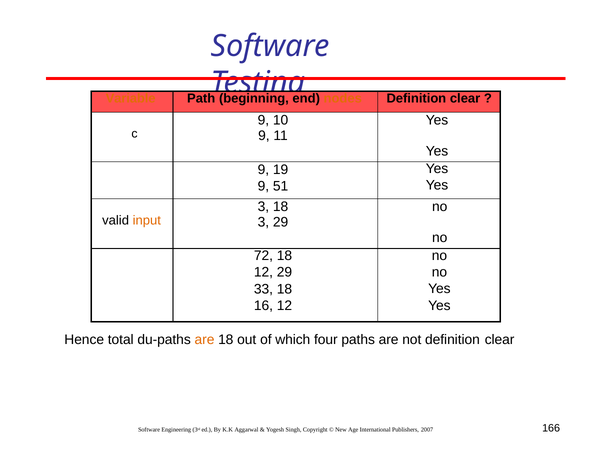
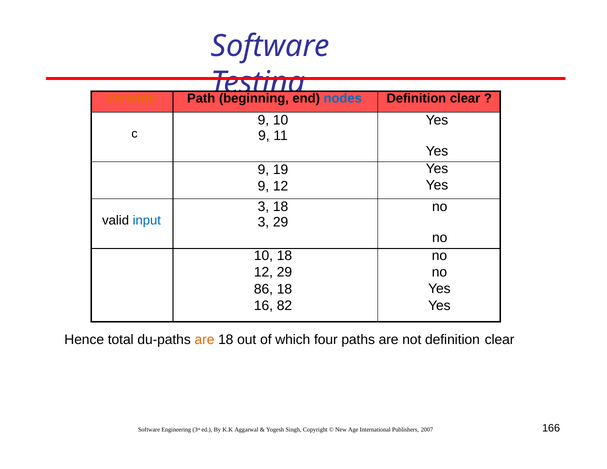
nodes colour: orange -> blue (343, 99)
9 51: 51 -> 12 (281, 186)
input colour: orange -> blue (147, 220)
72: 72 -> 10 (263, 256)
33: 33 -> 86 (263, 289)
16 12: 12 -> 82 (284, 306)
